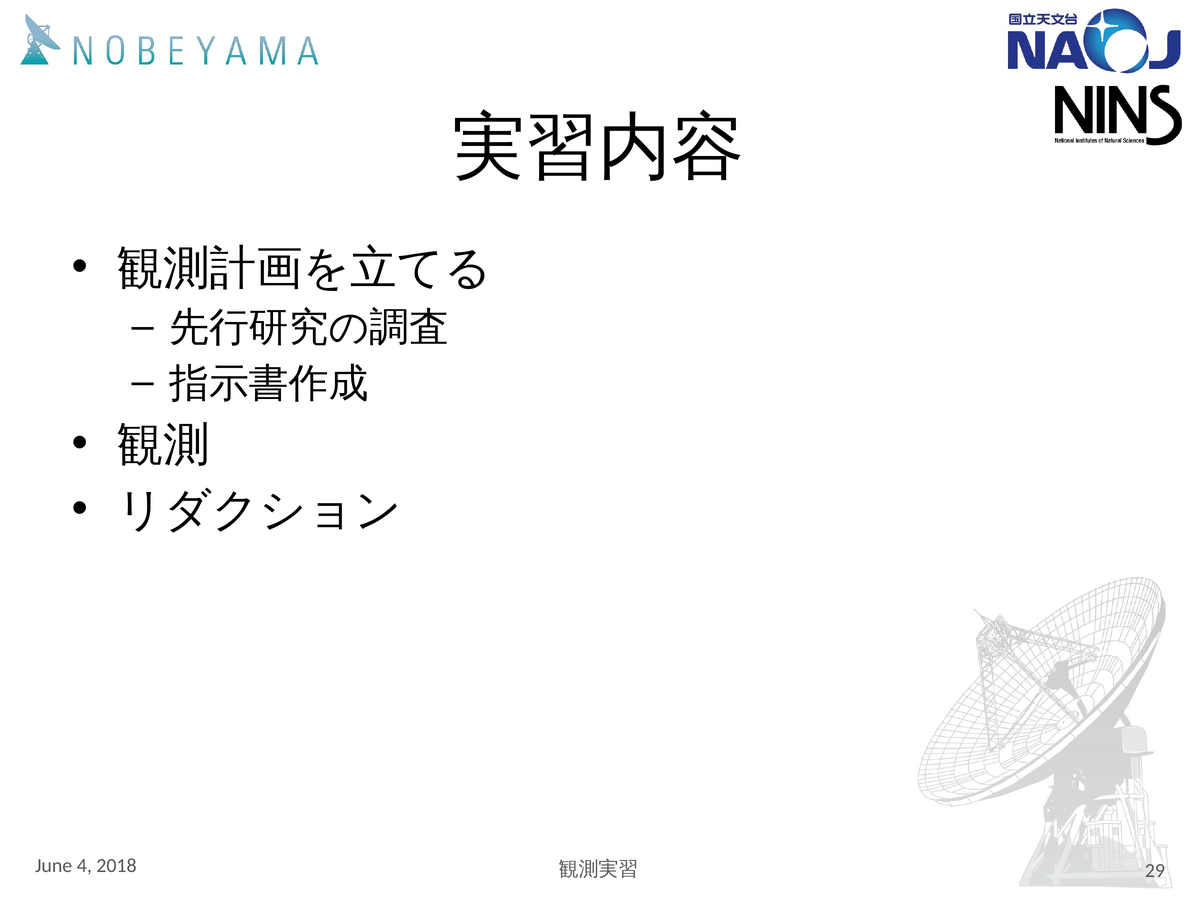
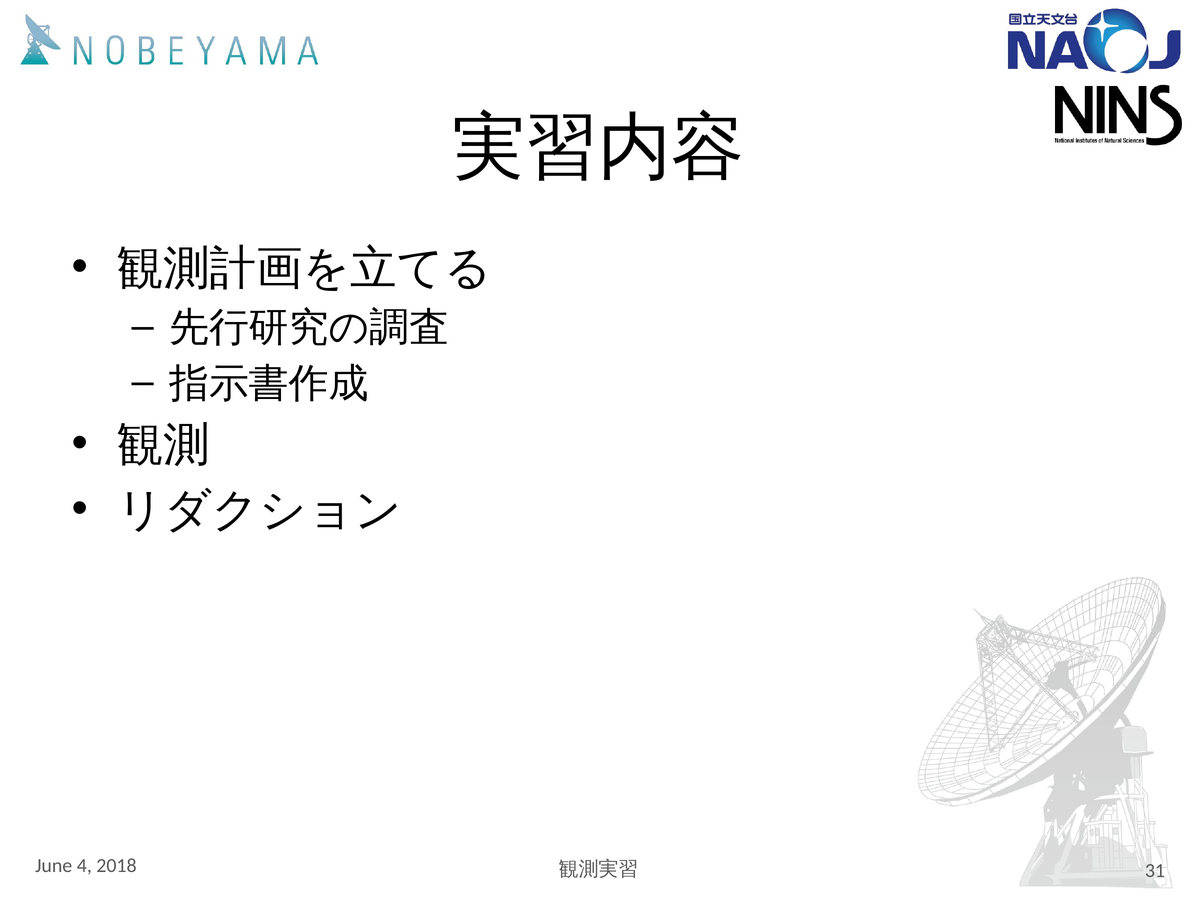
29: 29 -> 31 (1155, 870)
